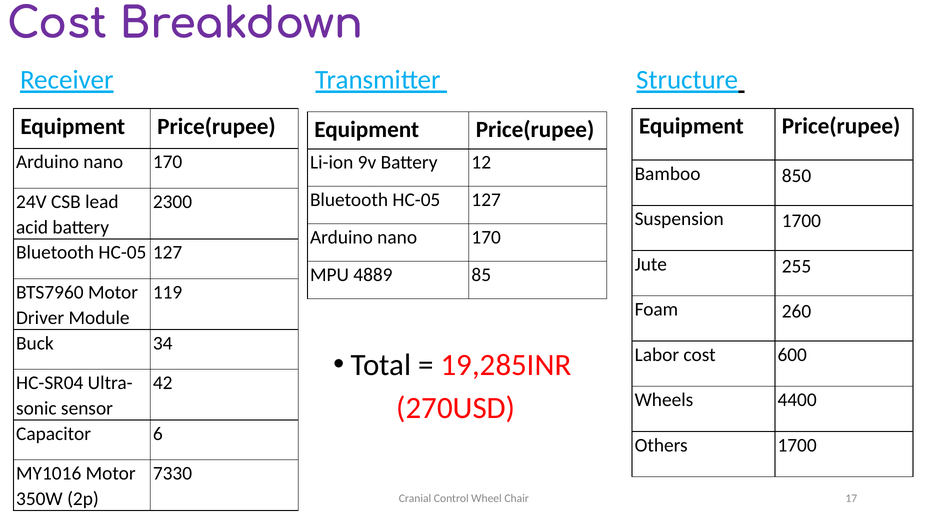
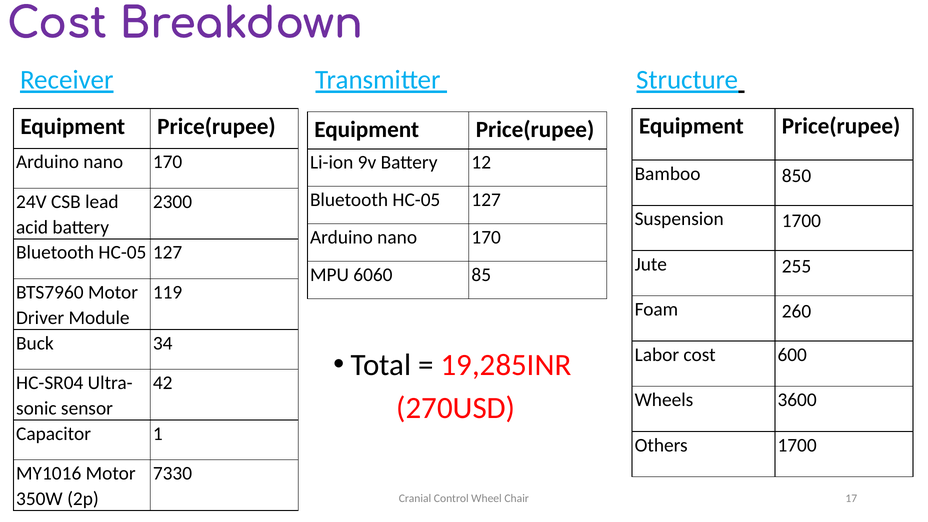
4889: 4889 -> 6060 (373, 275)
4400: 4400 -> 3600 (797, 400)
6: 6 -> 1 (158, 434)
